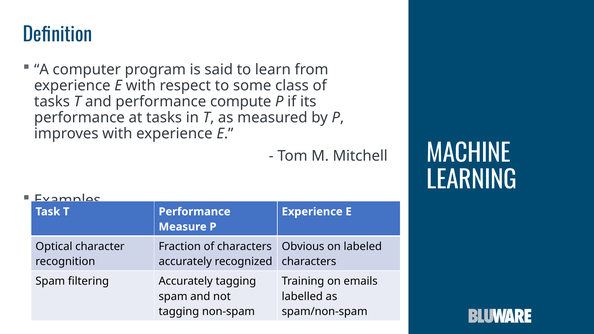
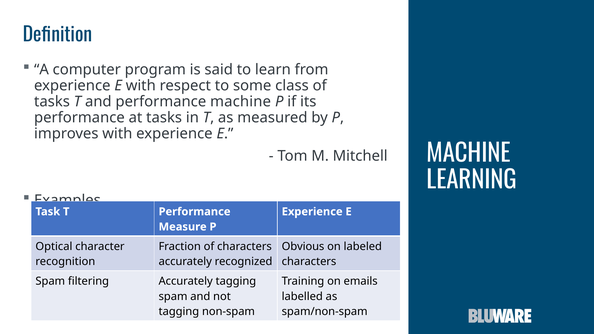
performance compute: compute -> machine (241, 102)
